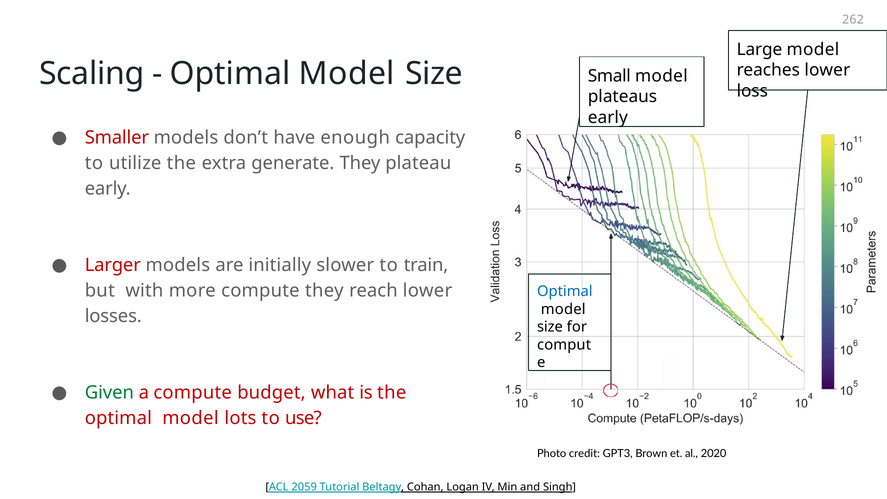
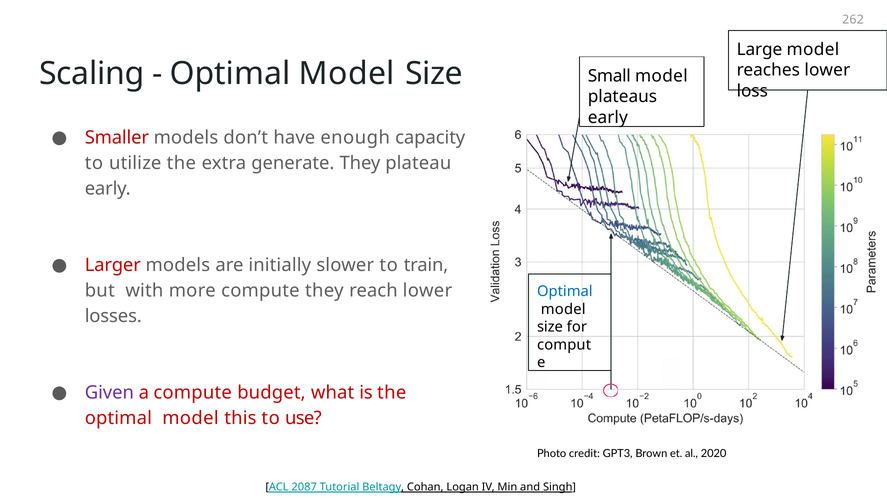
Given colour: green -> purple (109, 393)
lots: lots -> this (240, 418)
2059: 2059 -> 2087 (304, 487)
